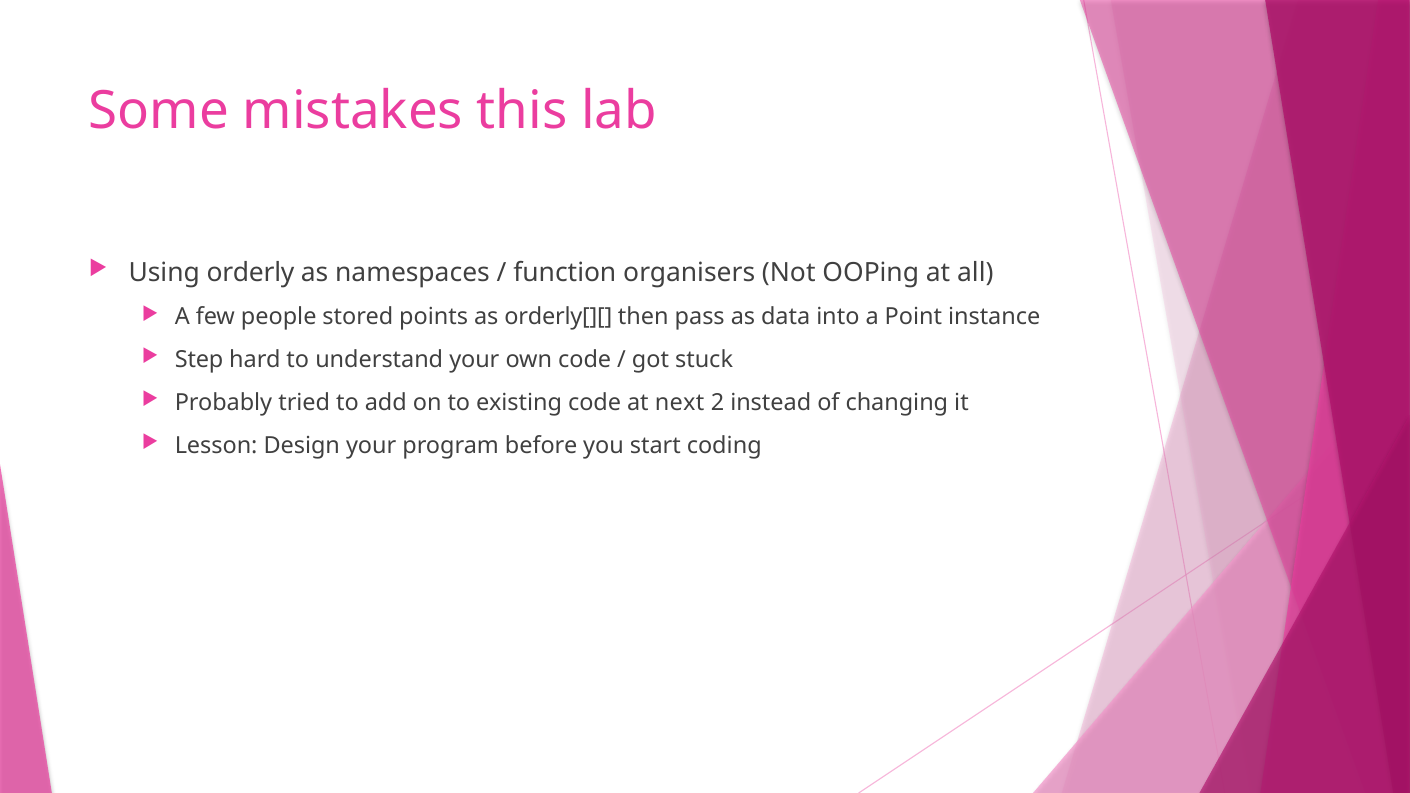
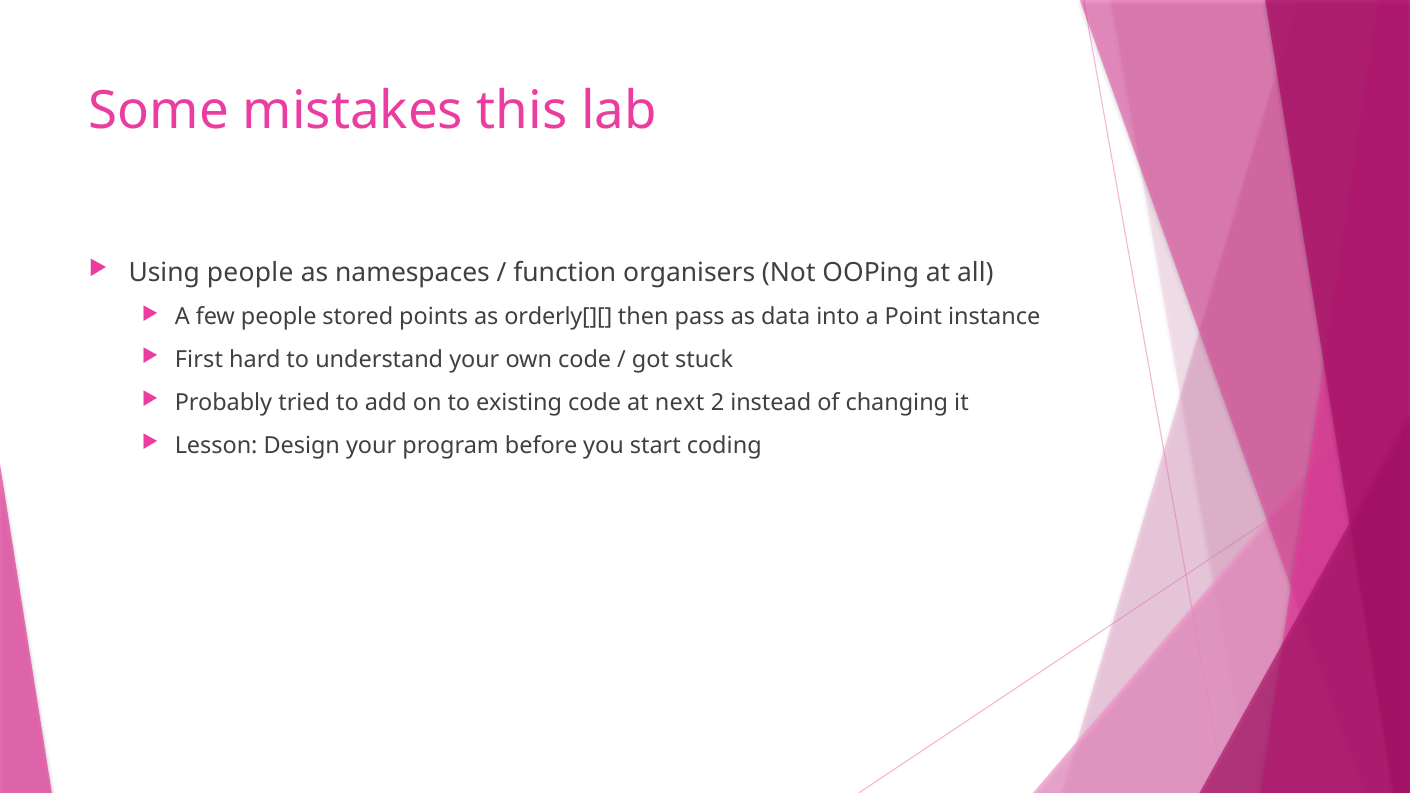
Using orderly: orderly -> people (250, 273)
Step: Step -> First (199, 360)
